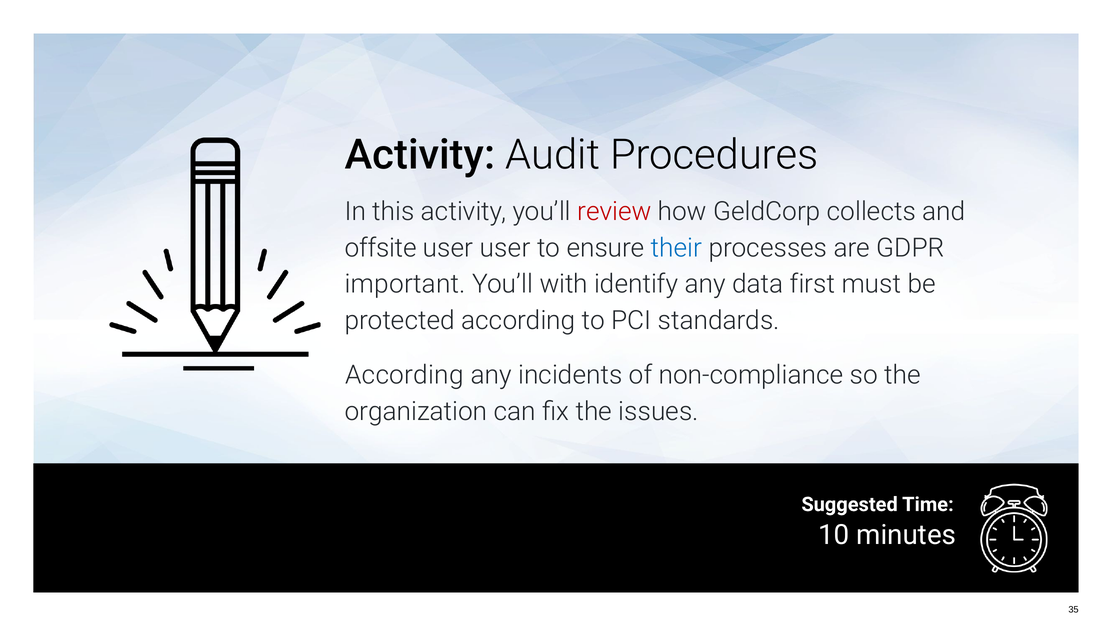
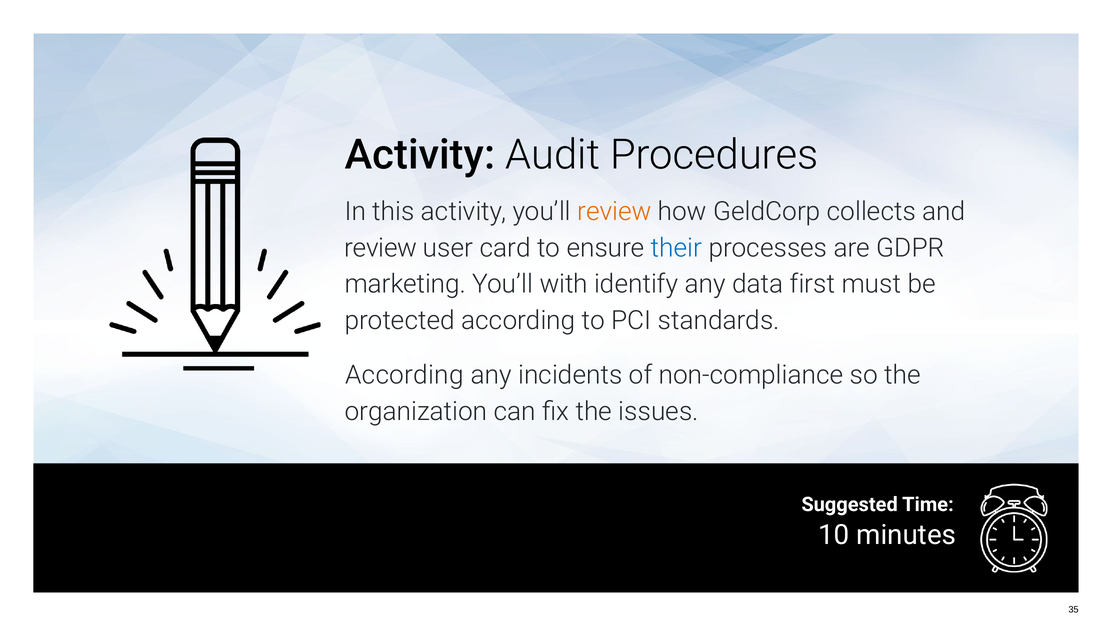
review colour: red -> orange (614, 212)
offsite: offsite -> review (381, 248)
user user: user -> card (505, 248)
important: important -> marketing (405, 284)
